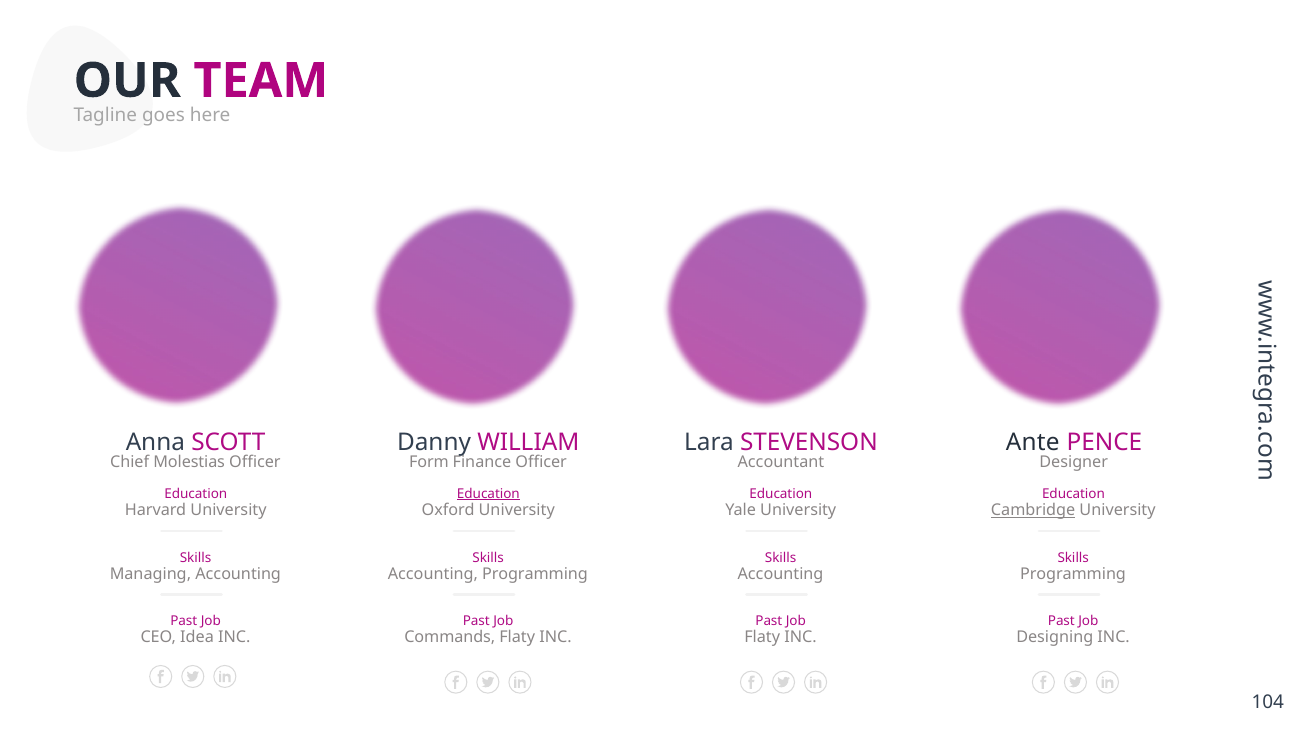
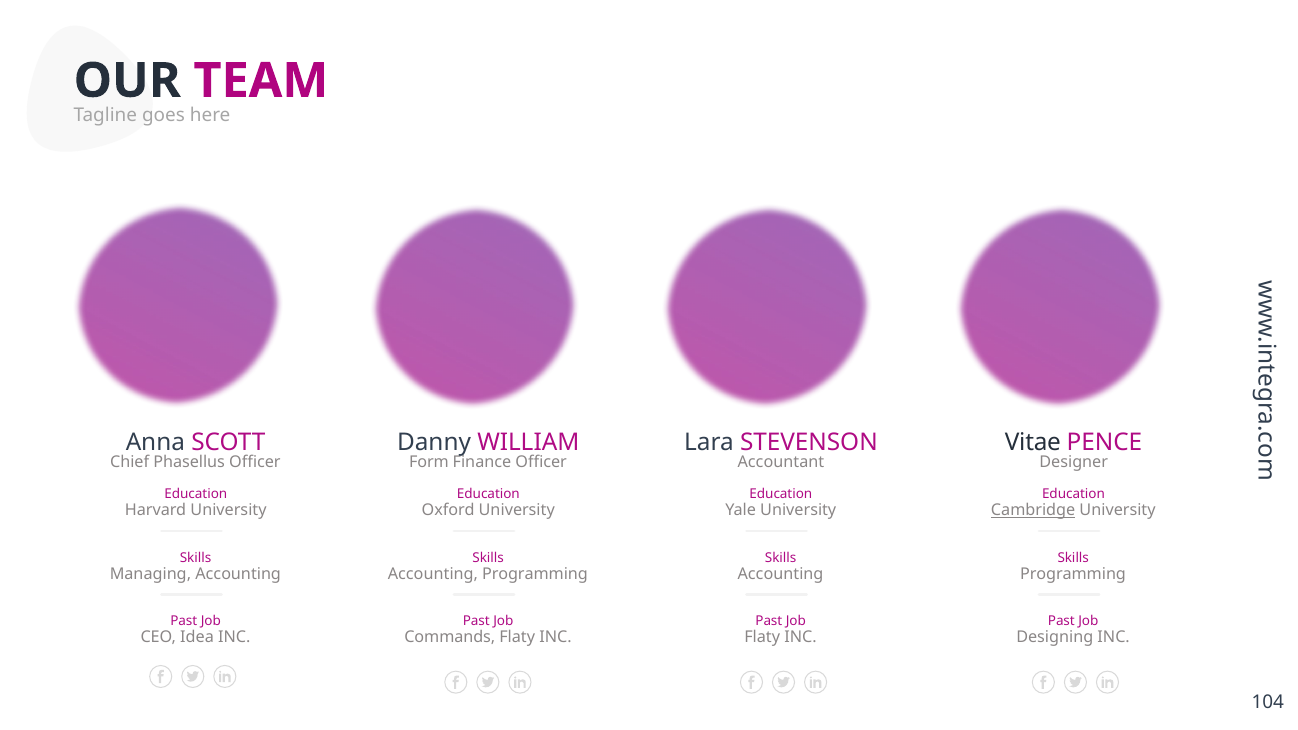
Ante: Ante -> Vitae (1033, 443)
Molestias: Molestias -> Phasellus (189, 462)
Education underline: present -> none (488, 494)
